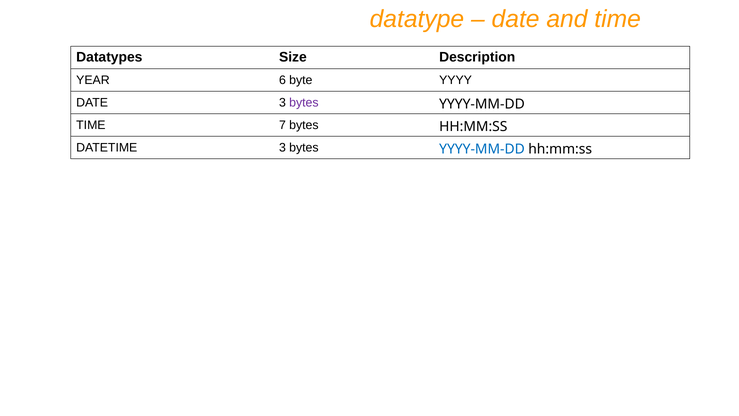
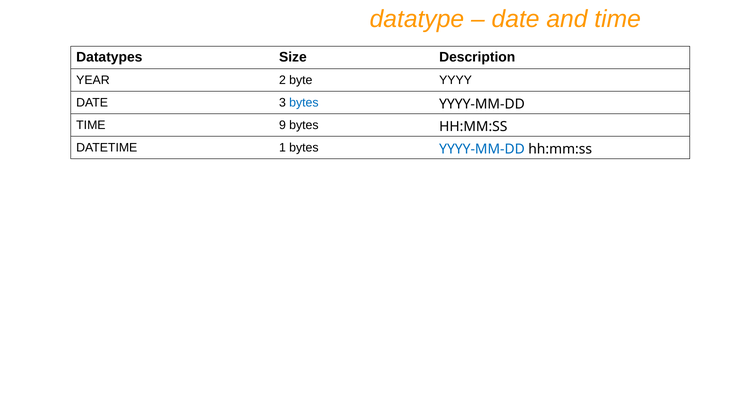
6: 6 -> 2 (282, 80)
bytes colour: purple -> blue (304, 103)
7: 7 -> 9 (282, 125)
DATETIME 3: 3 -> 1 (282, 148)
